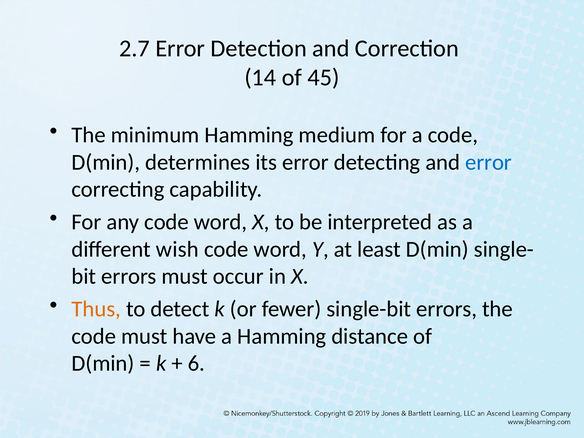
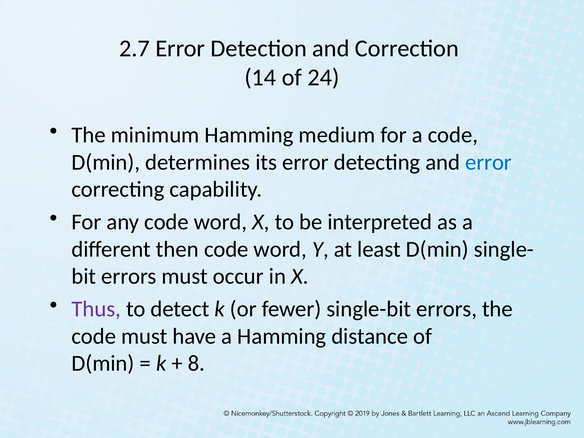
45: 45 -> 24 (323, 78)
wish: wish -> then (177, 249)
Thus colour: orange -> purple (96, 309)
6: 6 -> 8 (196, 363)
